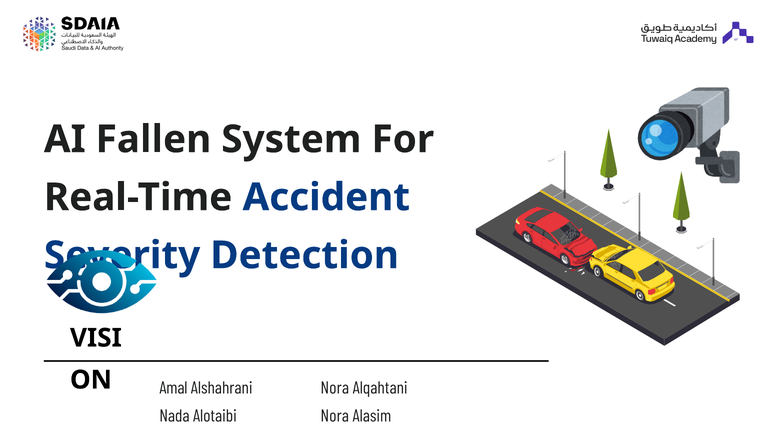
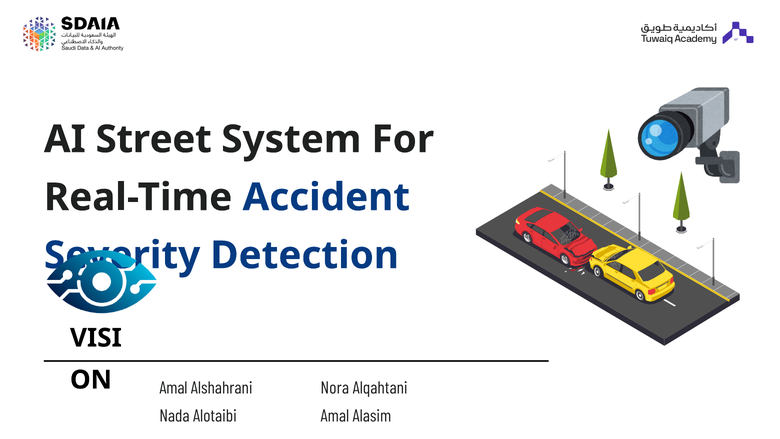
Fallen: Fallen -> Street (154, 139)
Nora: Nora -> Amal (335, 416)
